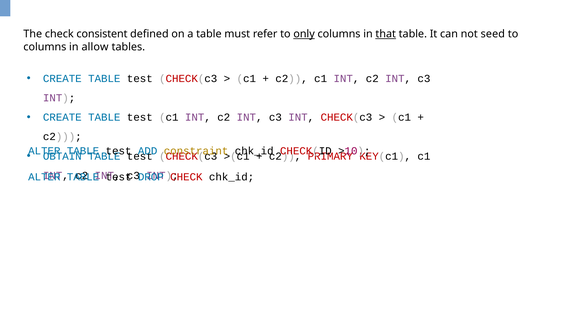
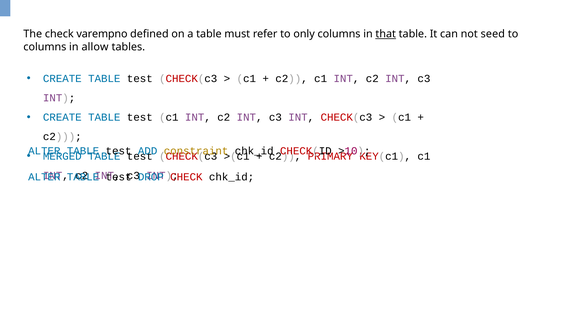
consistent: consistent -> varempno (102, 34)
only underline: present -> none (304, 34)
OBTAIN: OBTAIN -> MERGED (62, 156)
